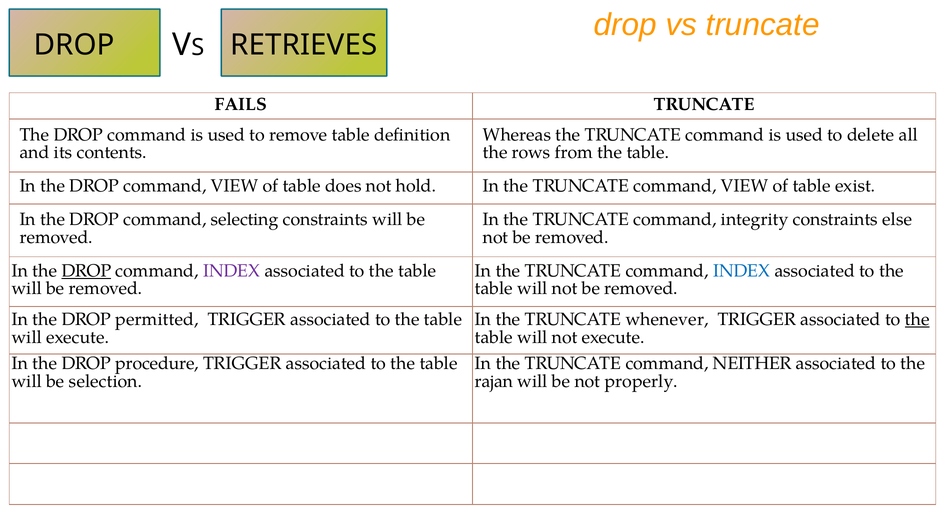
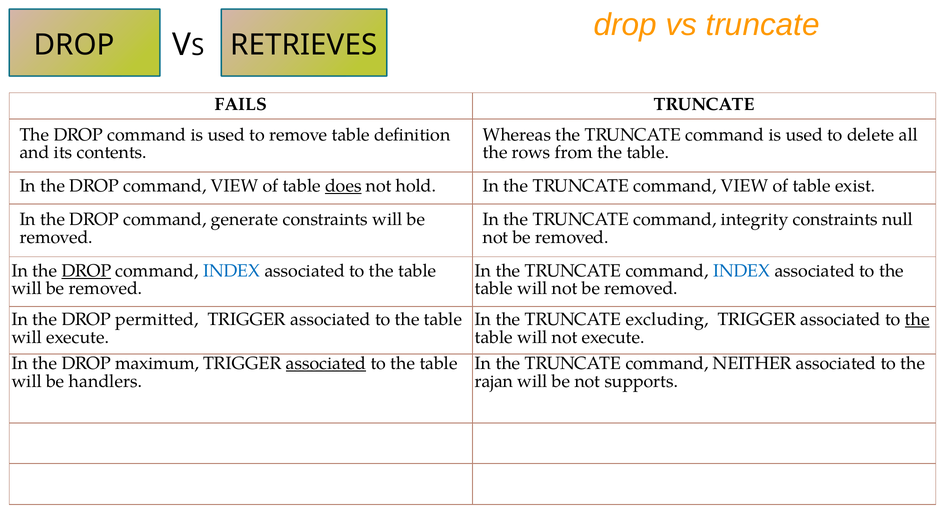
does underline: none -> present (343, 186)
selecting: selecting -> generate (245, 219)
else: else -> null (897, 219)
INDEX colour: purple -> blue (232, 271)
whenever: whenever -> excluding (667, 319)
procedure: procedure -> maximum (157, 363)
associated underline: none -> present (326, 363)
selection: selection -> handlers (106, 381)
properly: properly -> supports (641, 381)
